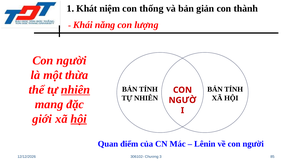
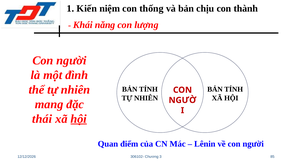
Khát: Khát -> Kiến (87, 8)
giản: giản -> chịu (205, 8)
thừa: thừa -> đình (77, 75)
nhiên underline: present -> none (76, 90)
giới: giới -> thái (42, 119)
